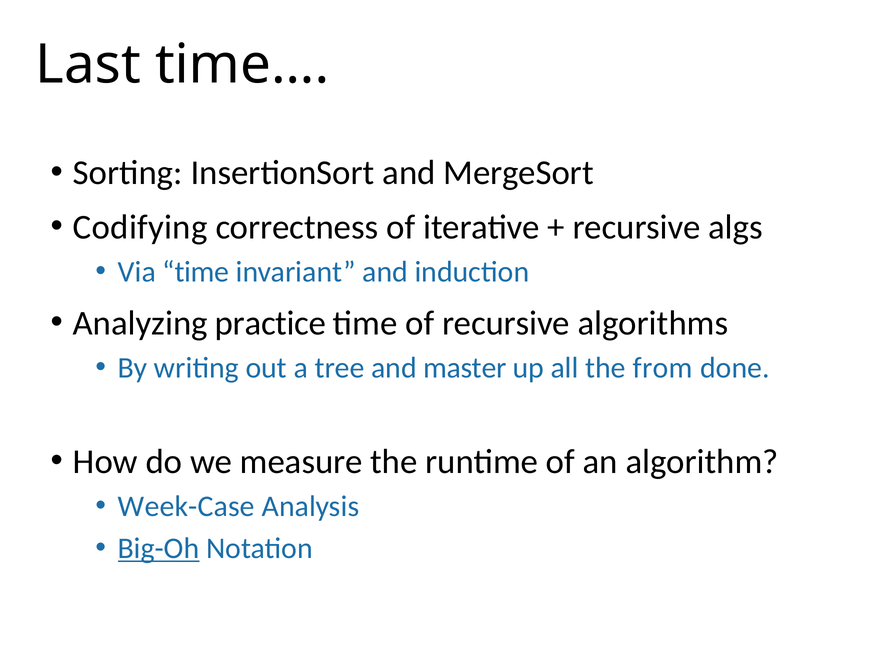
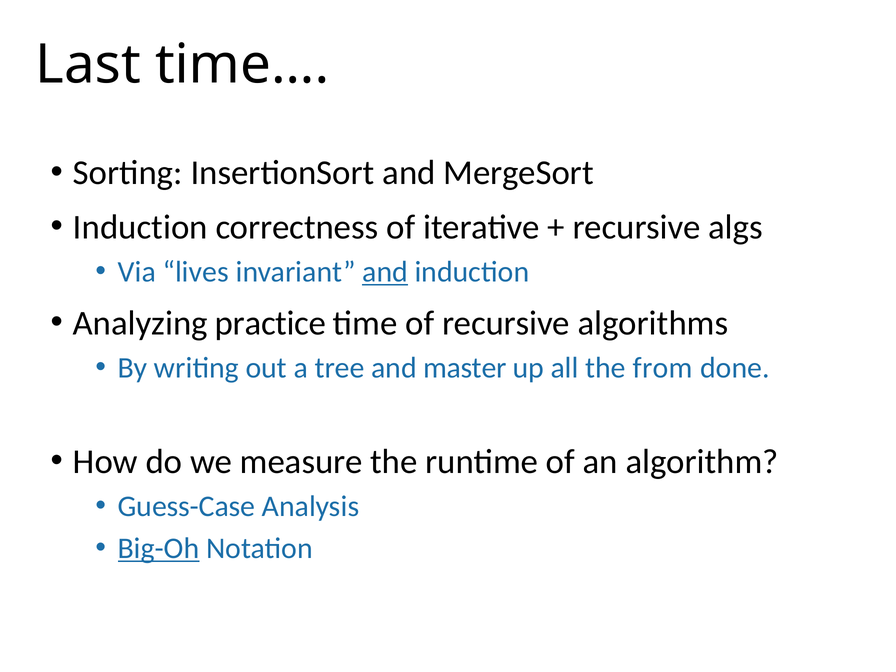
Codifying: Codifying -> Induction (140, 227)
Via time: time -> lives (196, 272)
and underline: none -> present (385, 272)
Week-Case: Week-Case -> Guess-Case (186, 506)
